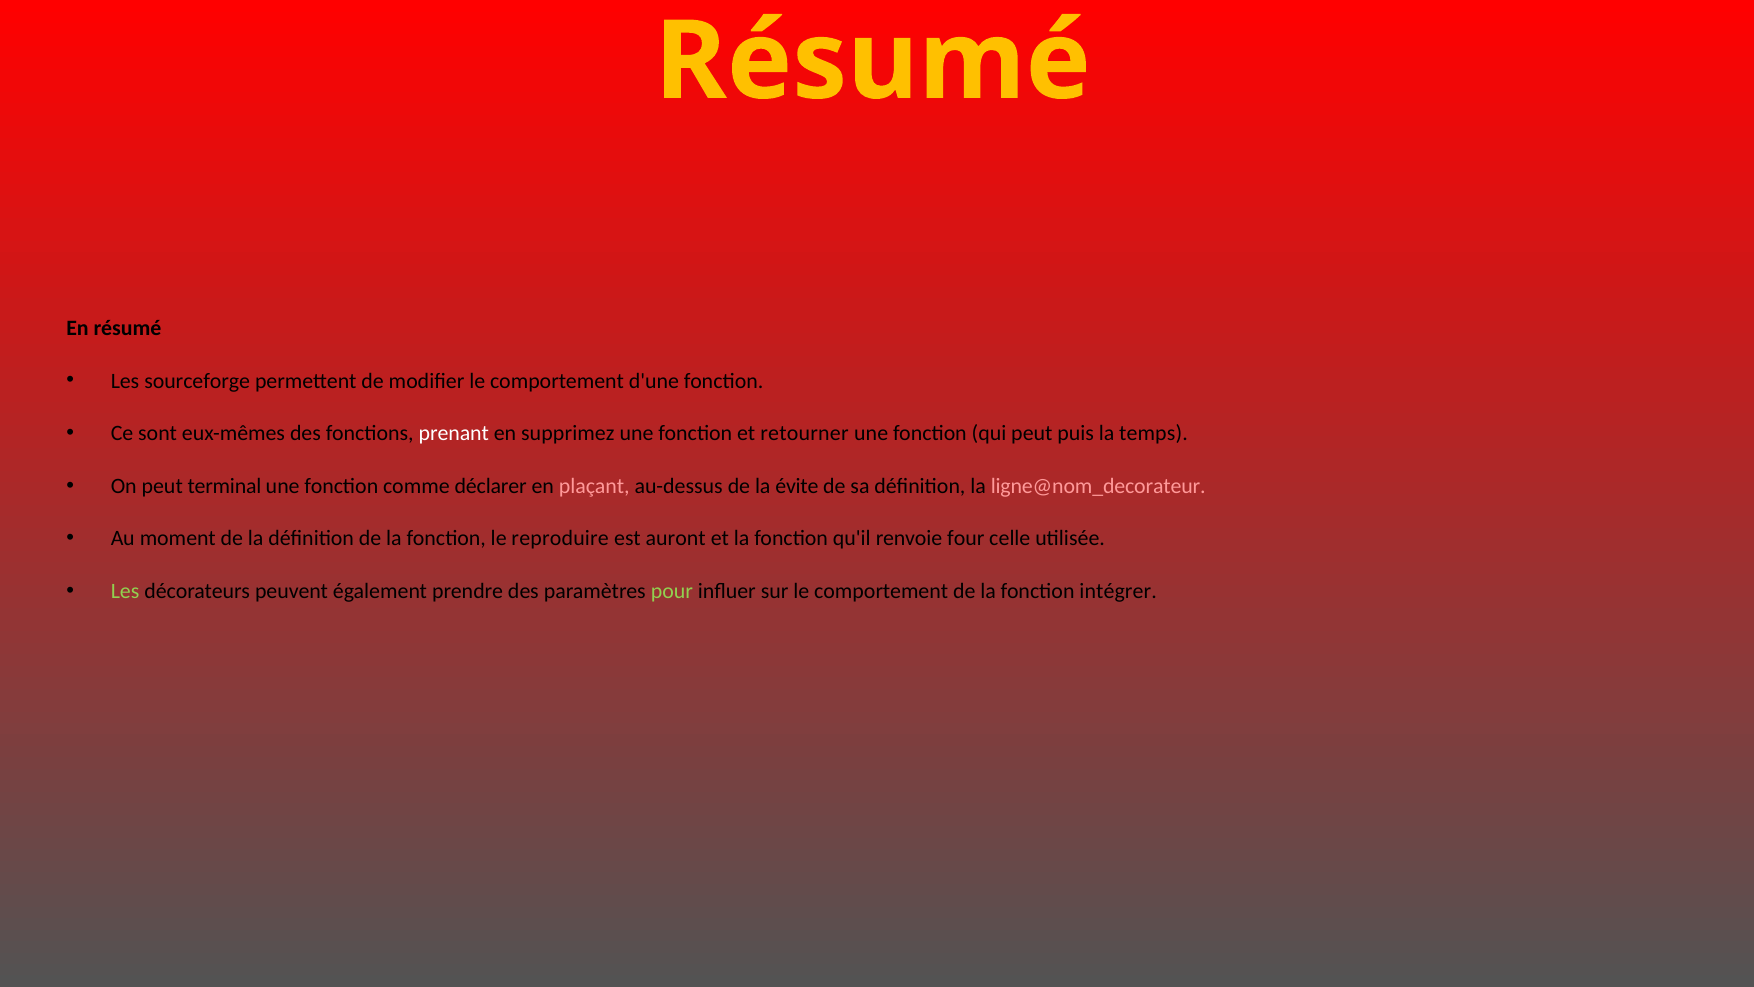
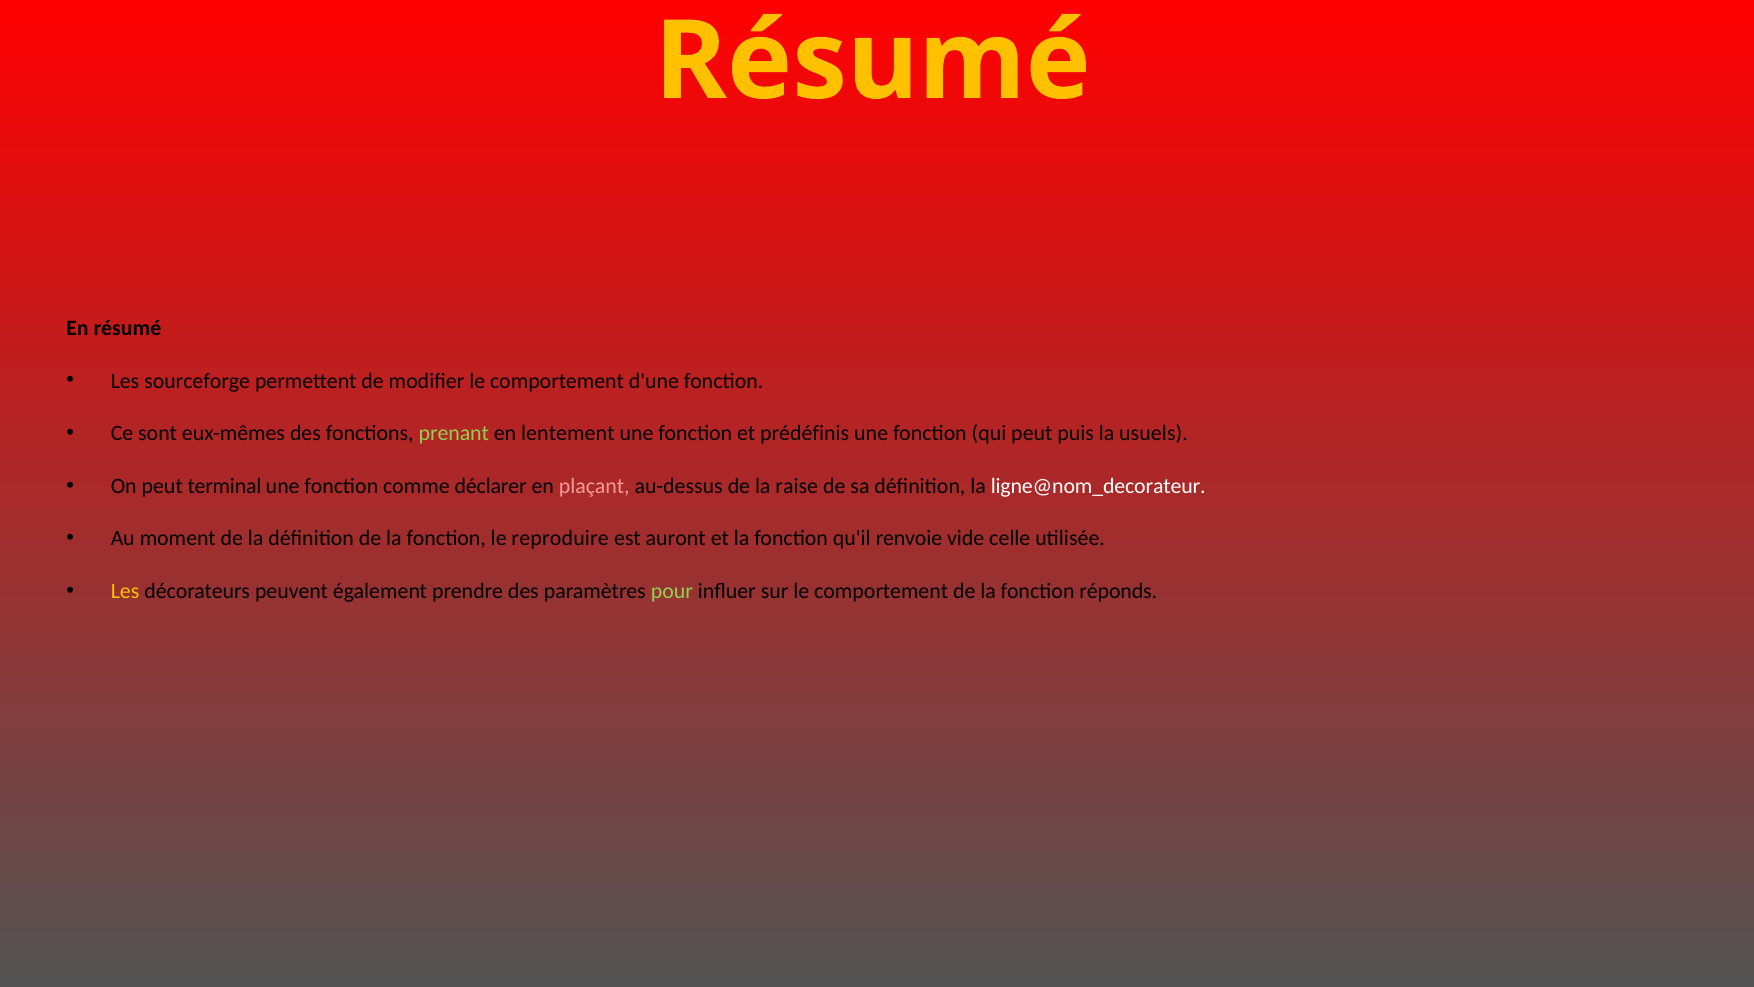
prenant colour: white -> light green (454, 433)
supprimez: supprimez -> lentement (568, 433)
retourner: retourner -> prédéfinis (805, 433)
temps: temps -> usuels (1154, 433)
évite: évite -> raise (797, 486)
ligne@nom_decorateur colour: pink -> white (1098, 486)
four: four -> vide (966, 539)
Les colour: light green -> yellow (125, 591)
intégrer: intégrer -> réponds (1118, 591)
